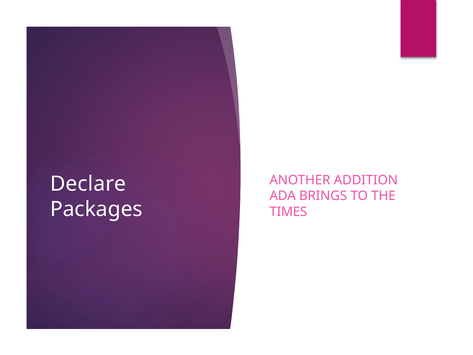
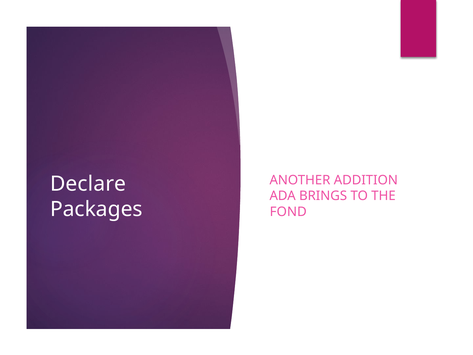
TIMES: TIMES -> FOND (288, 212)
